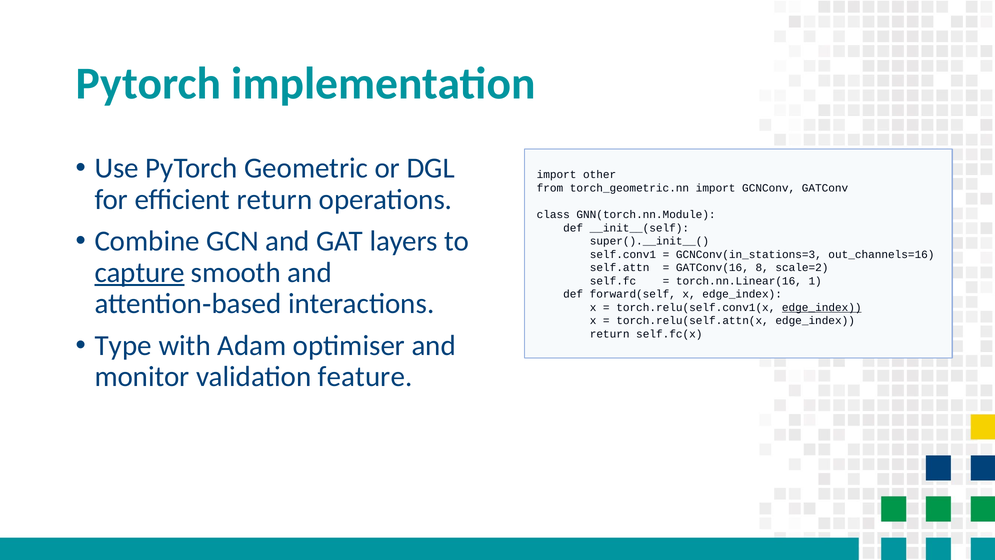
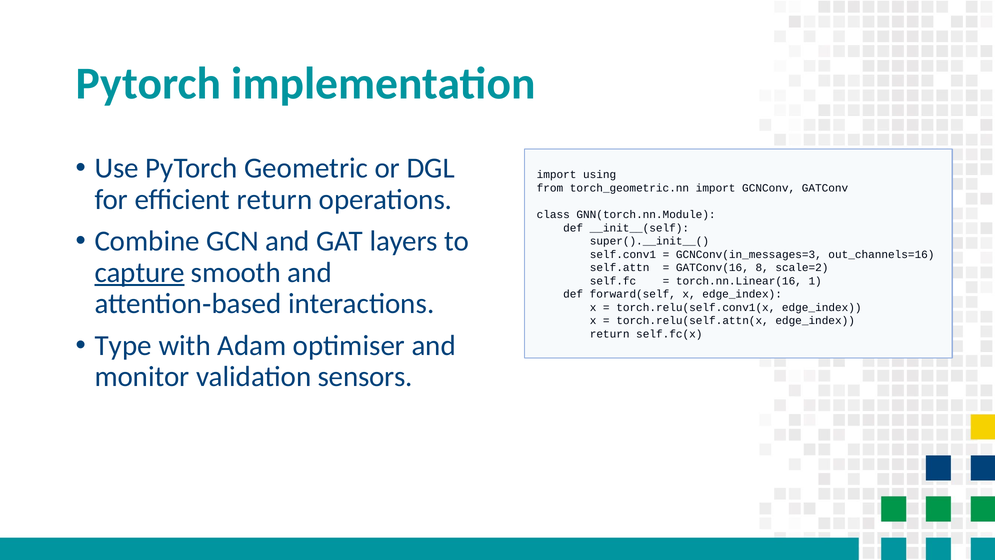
other: other -> using (600, 175)
GCNConv(in_stations=3: GCNConv(in_stations=3 -> GCNConv(in_messages=3 (749, 254)
edge_index underline: present -> none (822, 307)
feature: feature -> sensors (365, 377)
